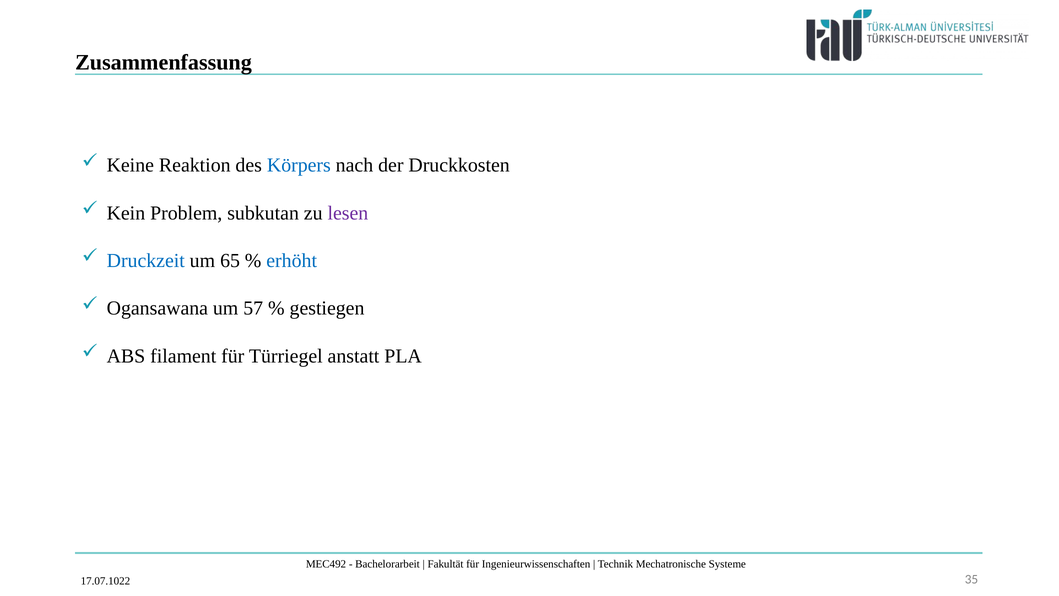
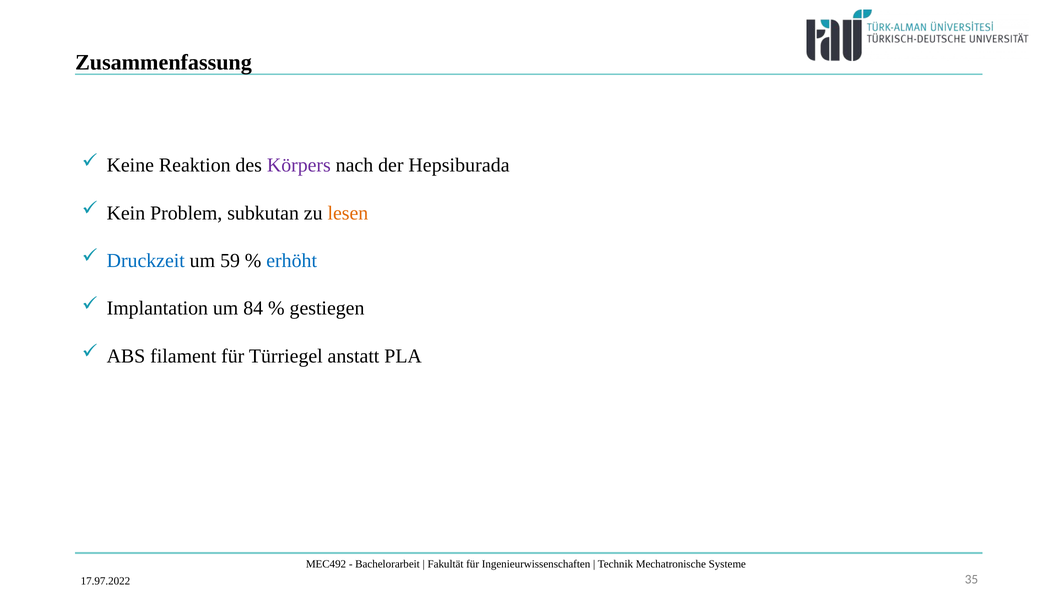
Körpers colour: blue -> purple (299, 165)
Druckkosten: Druckkosten -> Hepsiburada (459, 165)
lesen colour: purple -> orange (348, 213)
65: 65 -> 59 (230, 261)
Ogansawana: Ogansawana -> Implantation (157, 308)
57: 57 -> 84 (253, 308)
17.07.1022: 17.07.1022 -> 17.97.2022 (105, 581)
